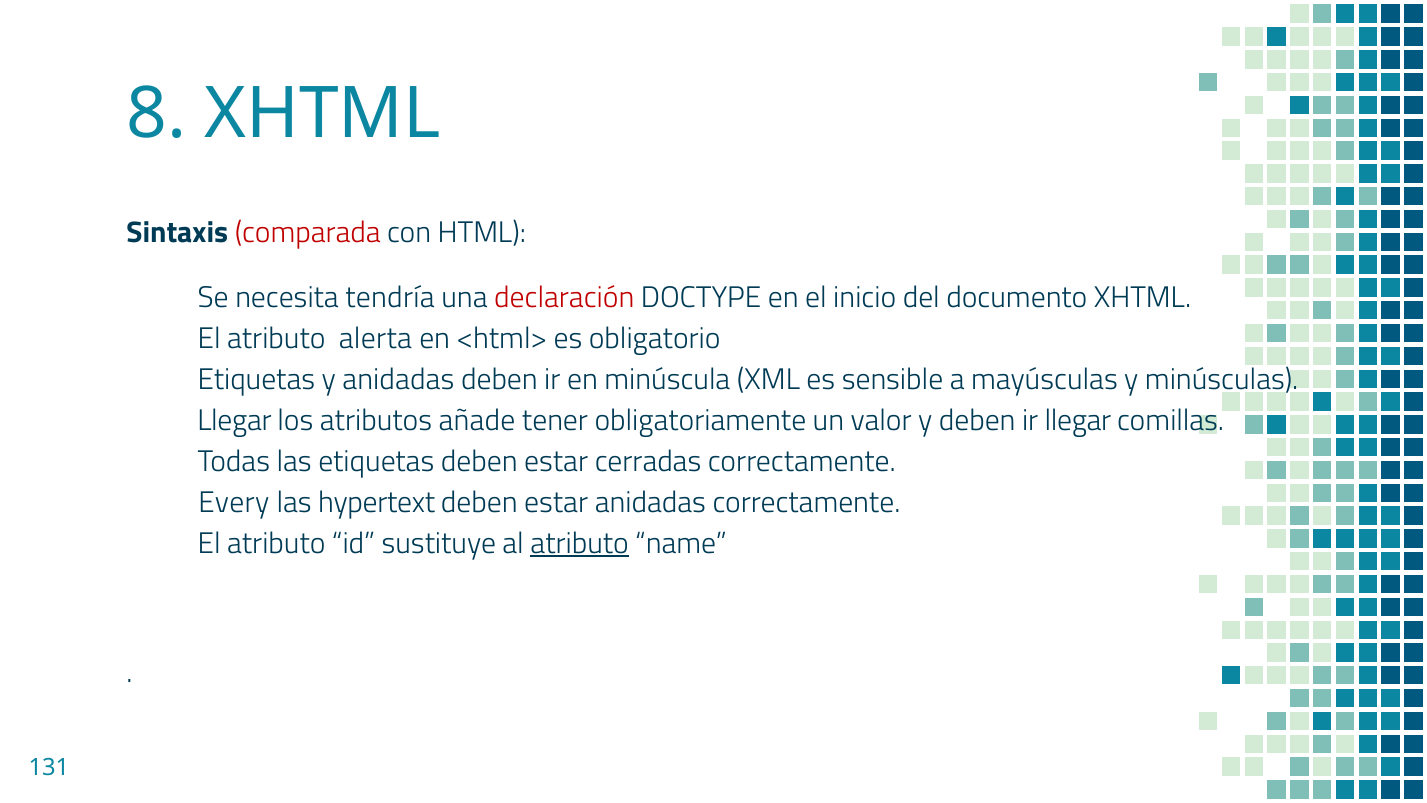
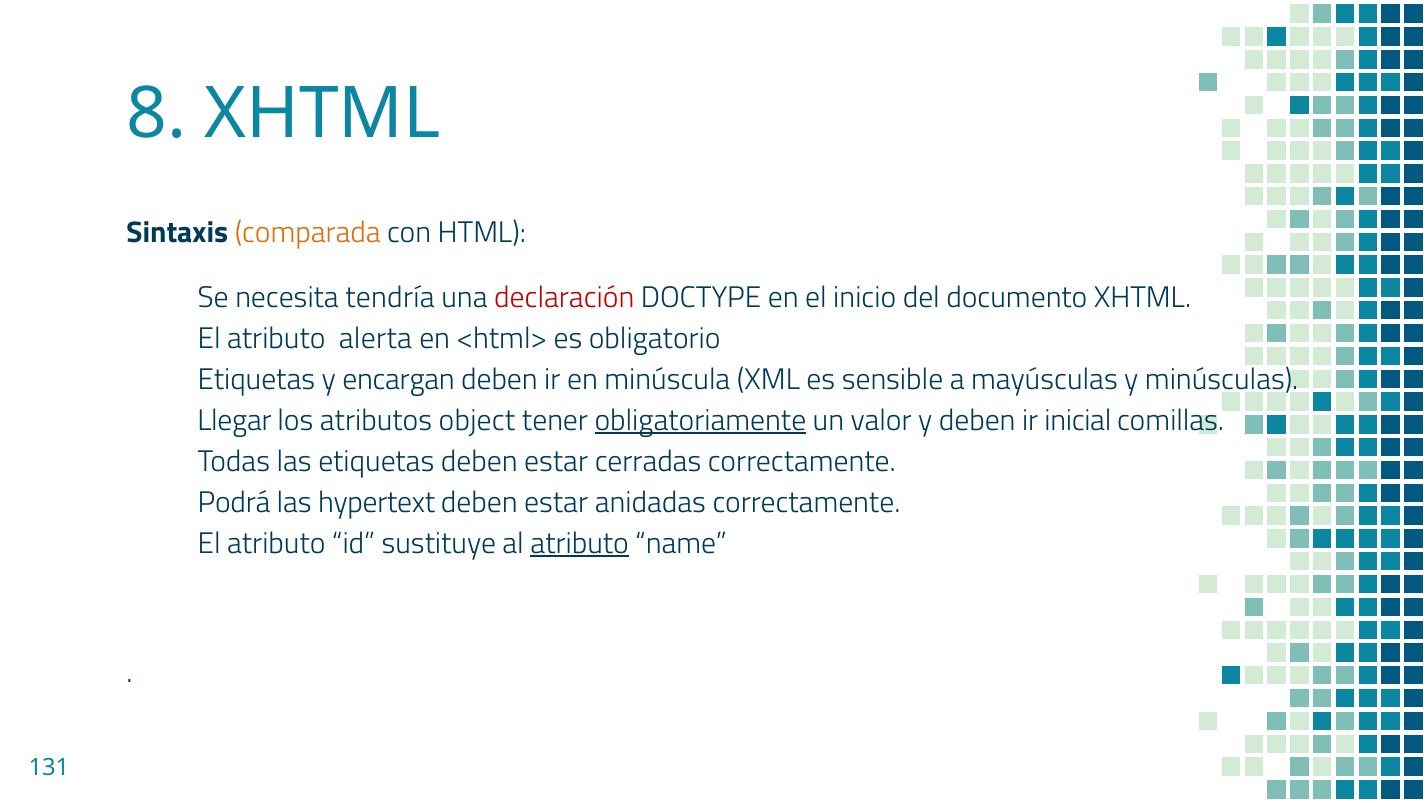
comparada colour: red -> orange (308, 232)
y anidadas: anidadas -> encargan (399, 379)
añade: añade -> object (477, 420)
obligatoriamente underline: none -> present (700, 420)
ir llegar: llegar -> inicial (1078, 420)
Every: Every -> Podrá (234, 502)
